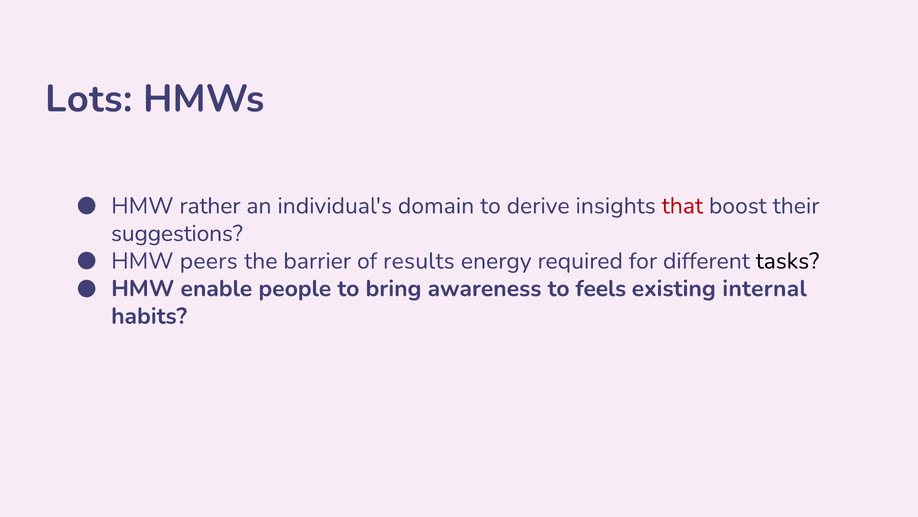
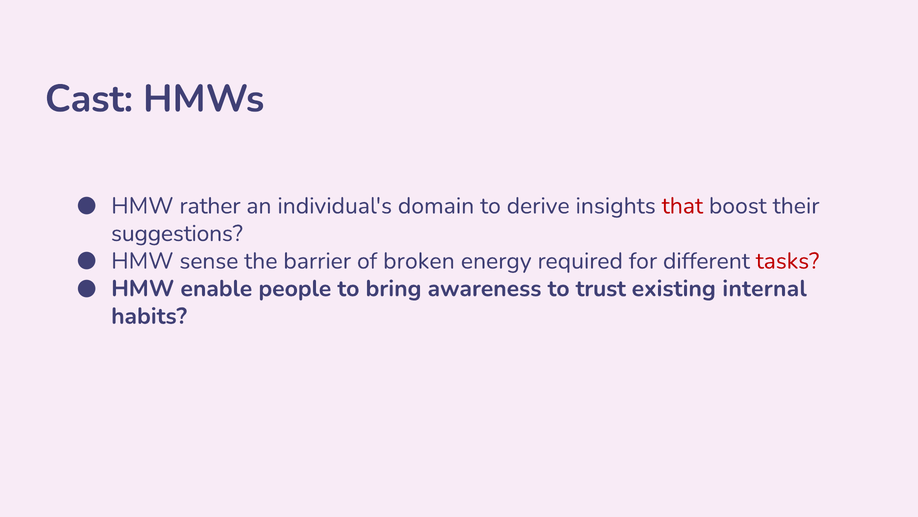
Lots: Lots -> Cast (89, 99)
peers: peers -> sense (209, 261)
results: results -> broken (419, 261)
tasks colour: black -> red (788, 261)
feels: feels -> trust (601, 288)
